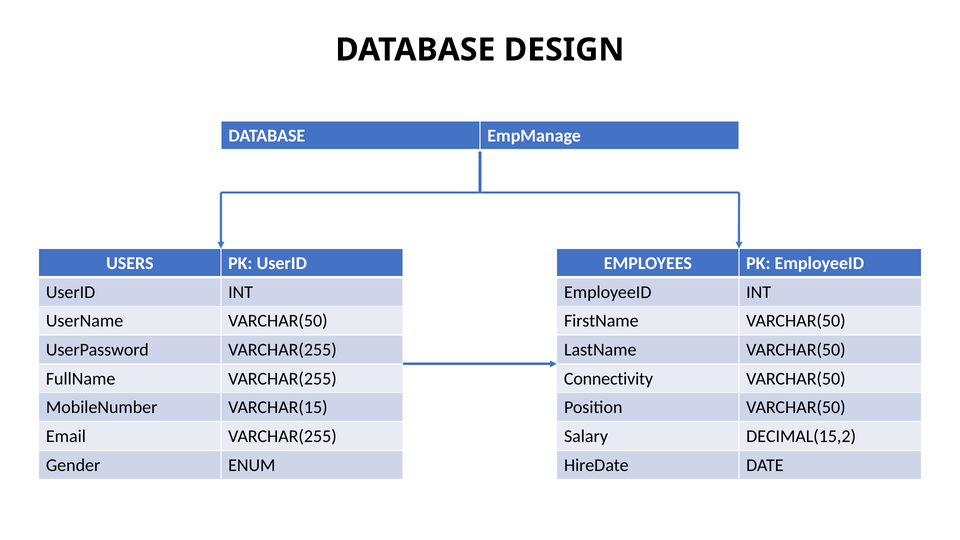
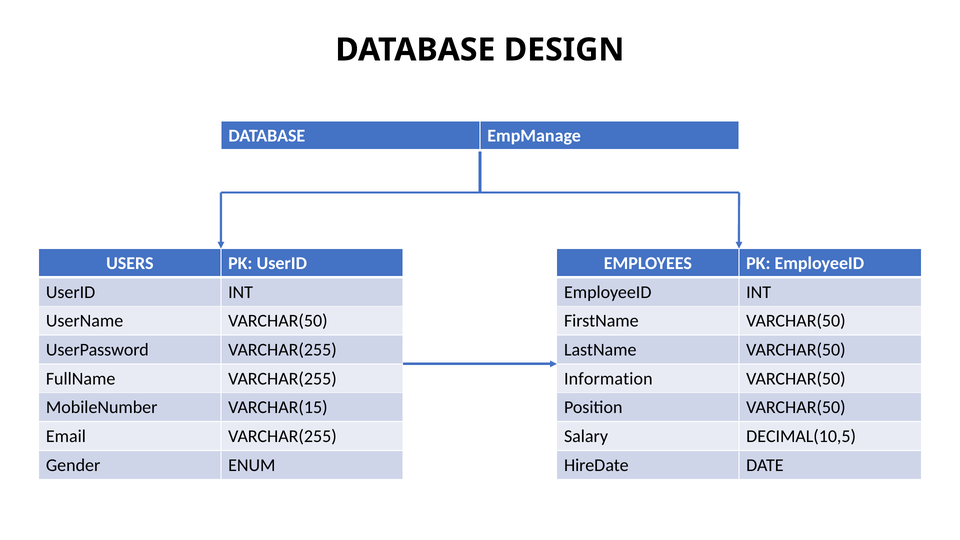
Connectivity: Connectivity -> Information (608, 379)
DECIMAL(15,2: DECIMAL(15,2 -> DECIMAL(10,5 (801, 436)
